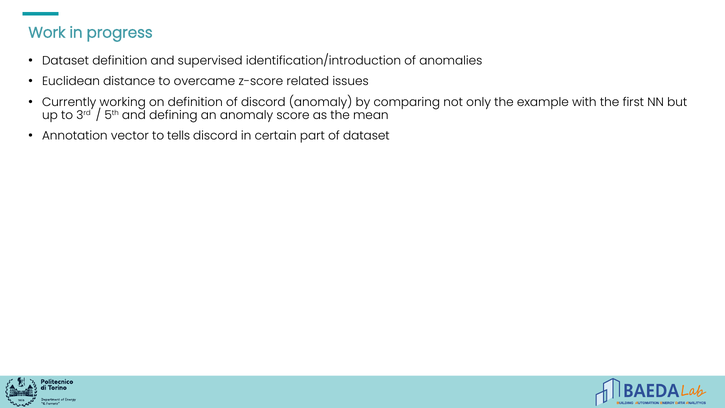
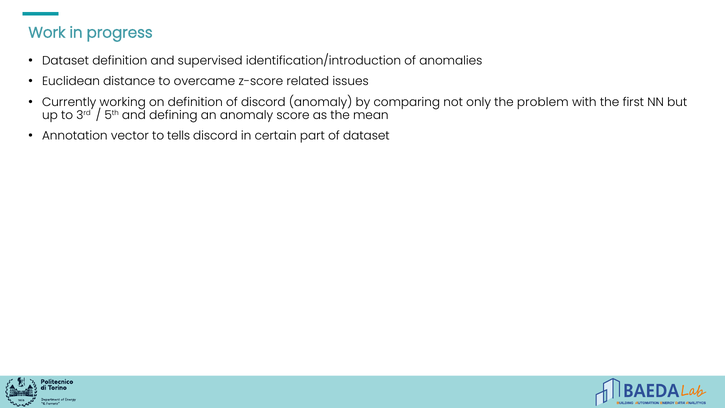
example: example -> problem (543, 102)
